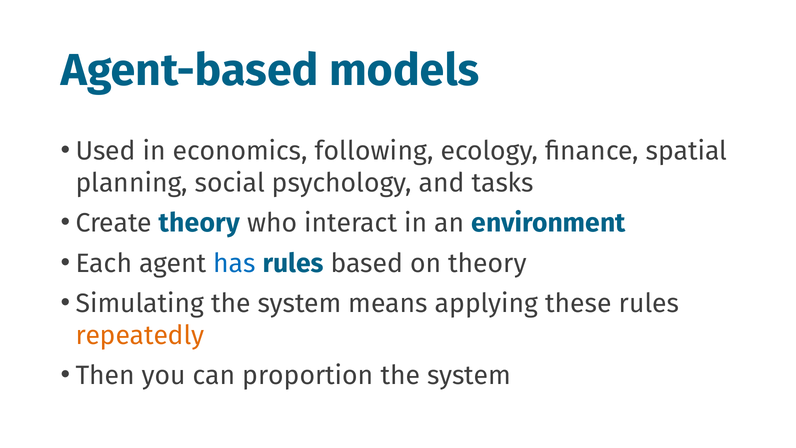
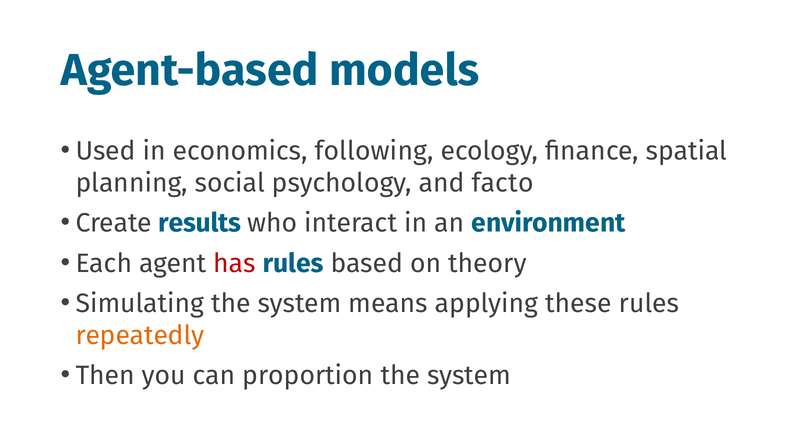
tasks: tasks -> facto (503, 183)
Create theory: theory -> results (200, 223)
has colour: blue -> red (234, 263)
